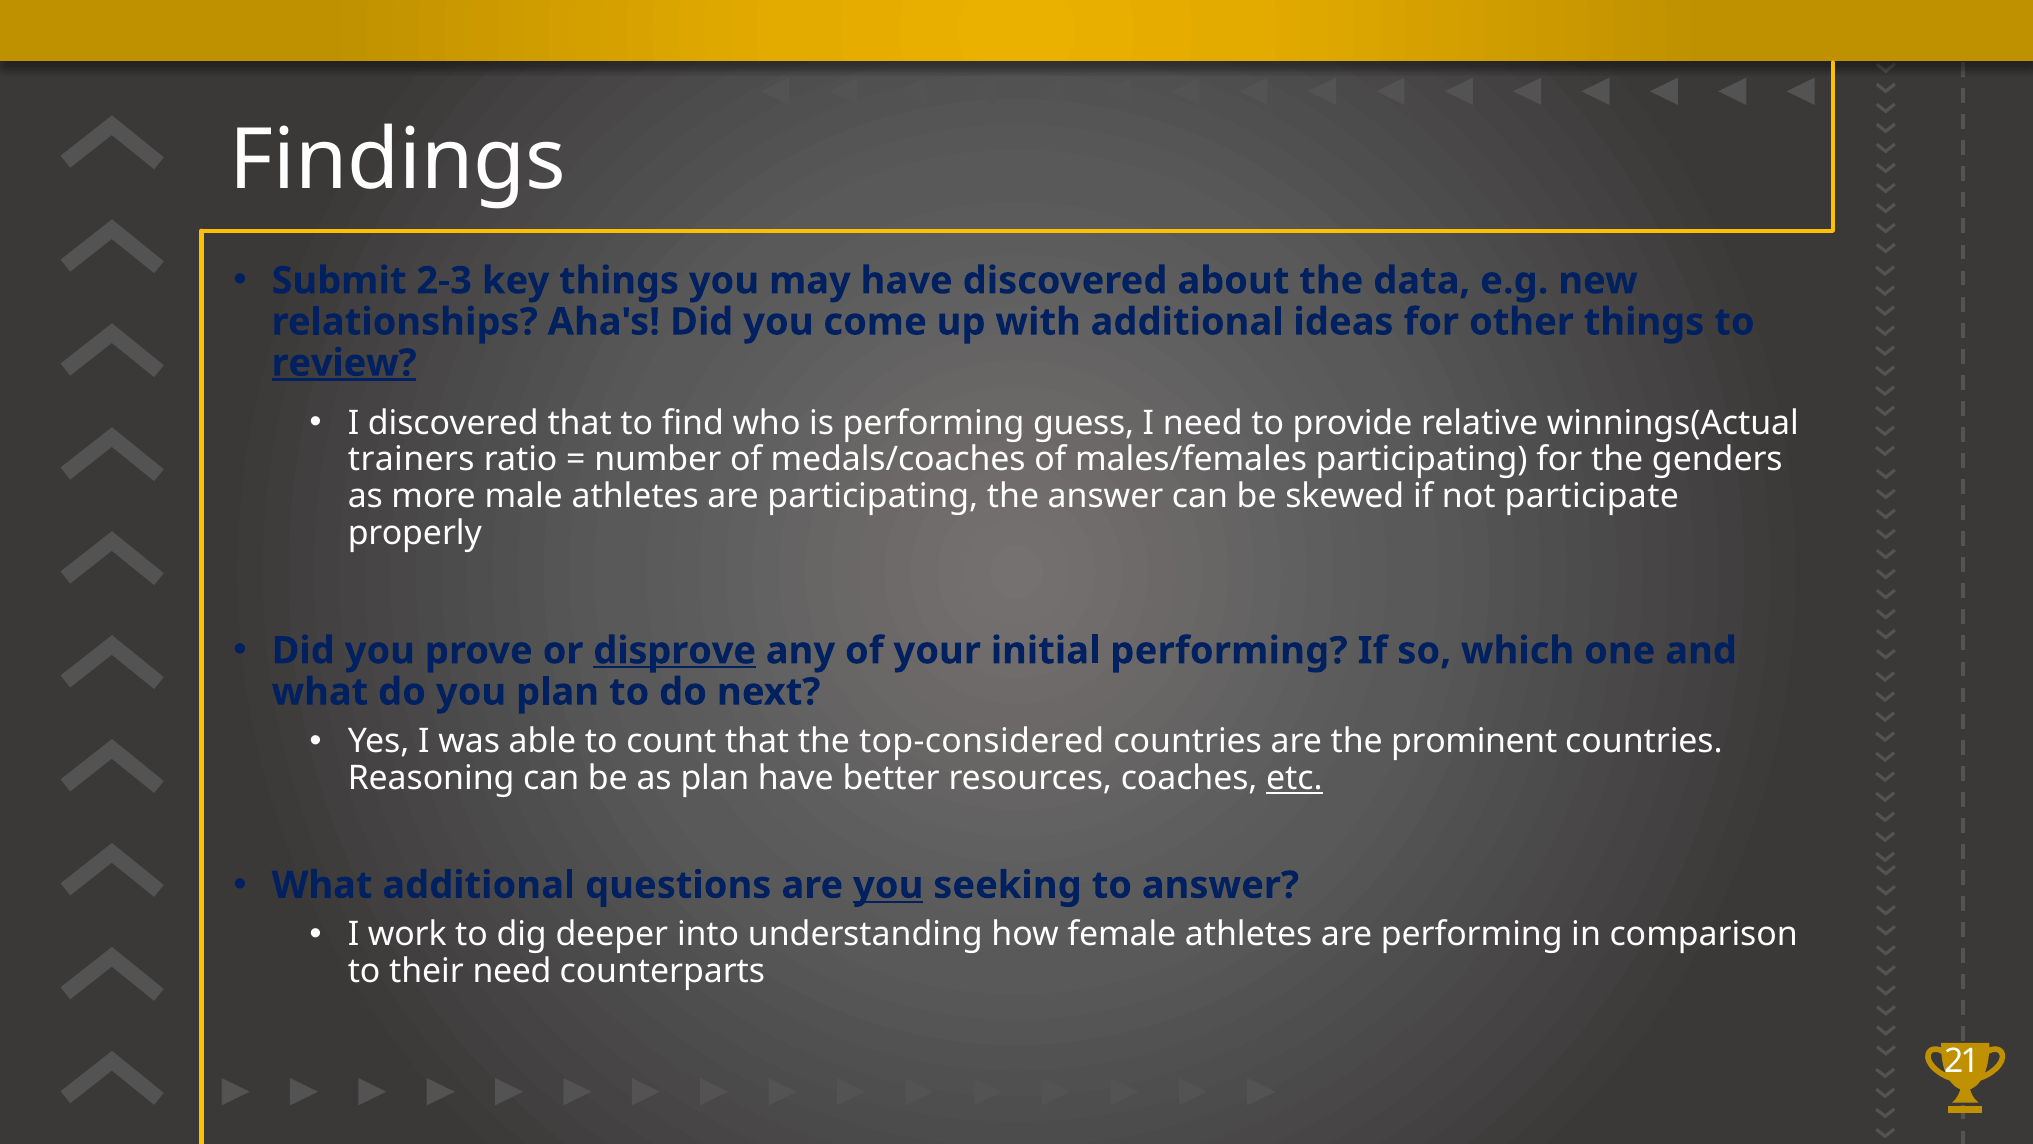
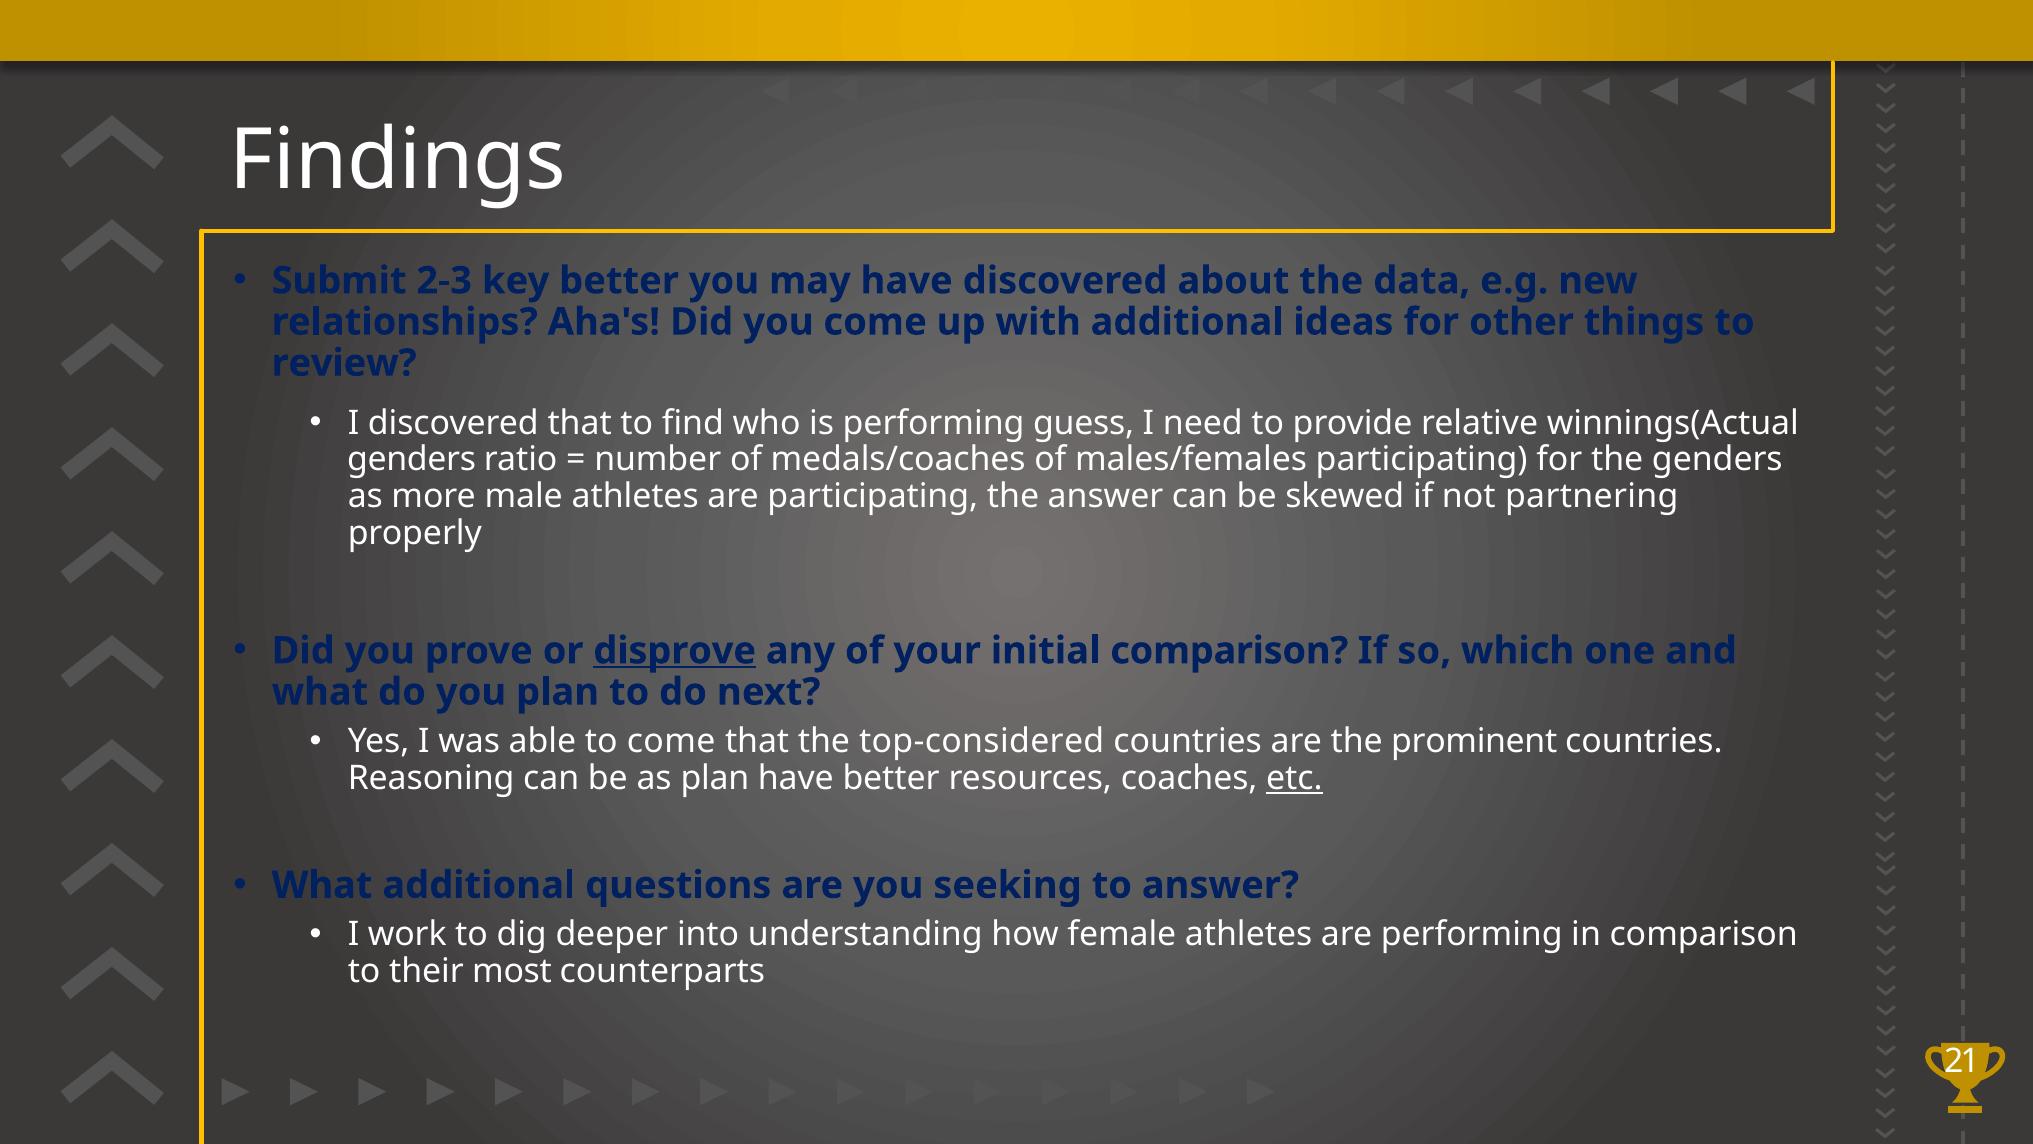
key things: things -> better (619, 281)
review underline: present -> none (344, 363)
trainers: trainers -> genders (412, 460)
participate: participate -> partnering (1592, 496)
initial performing: performing -> comparison (1229, 651)
to count: count -> come (671, 741)
you underline: present -> none (888, 885)
their need: need -> most (512, 971)
